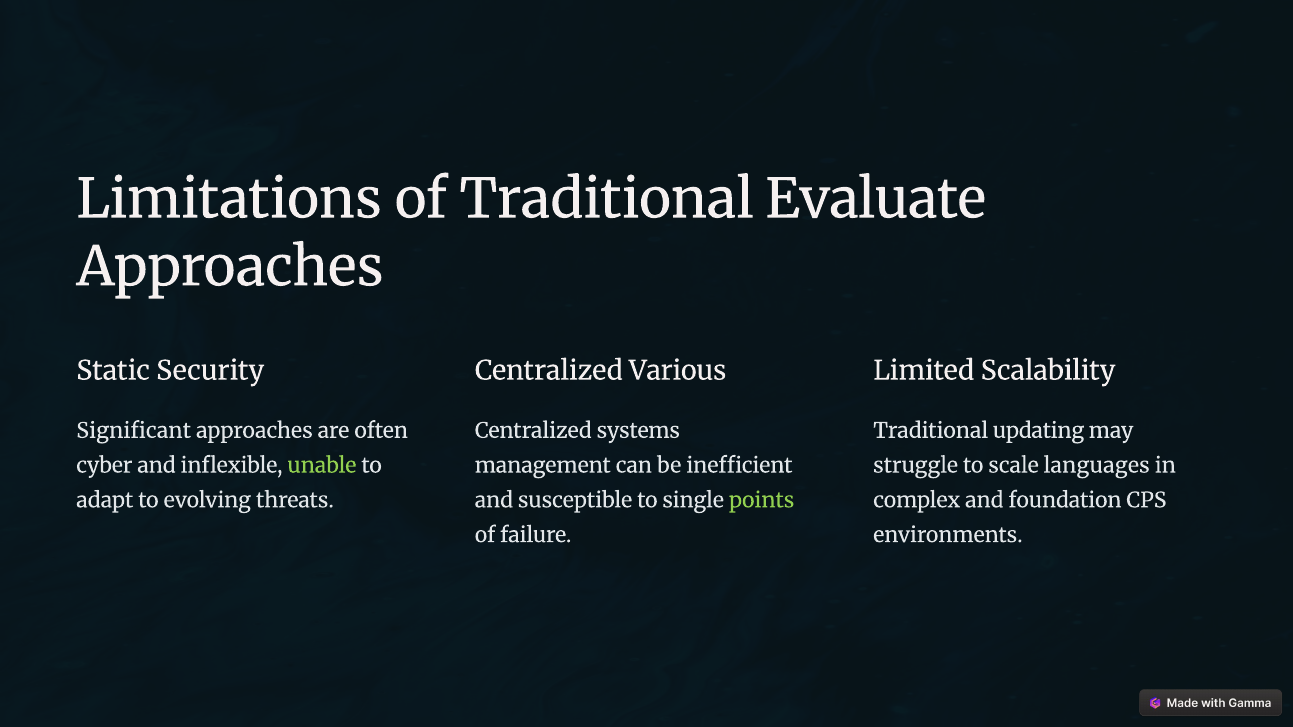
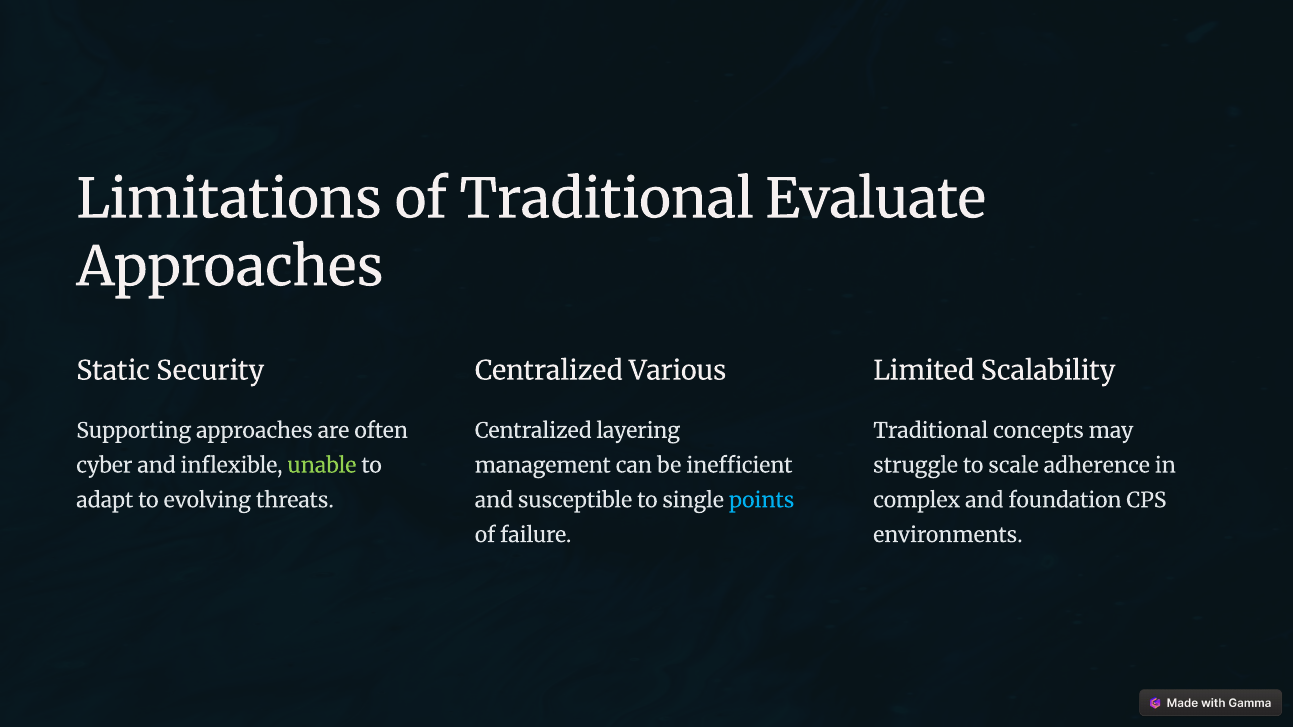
Significant: Significant -> Supporting (134, 431)
systems: systems -> layering (638, 431)
updating: updating -> concepts (1038, 431)
languages: languages -> adherence (1097, 466)
points colour: light green -> light blue (762, 501)
